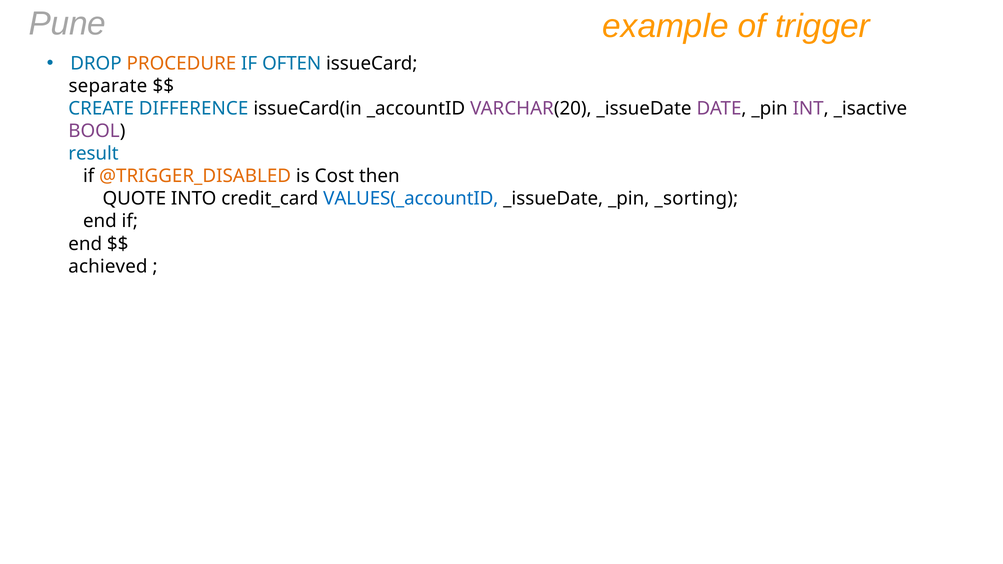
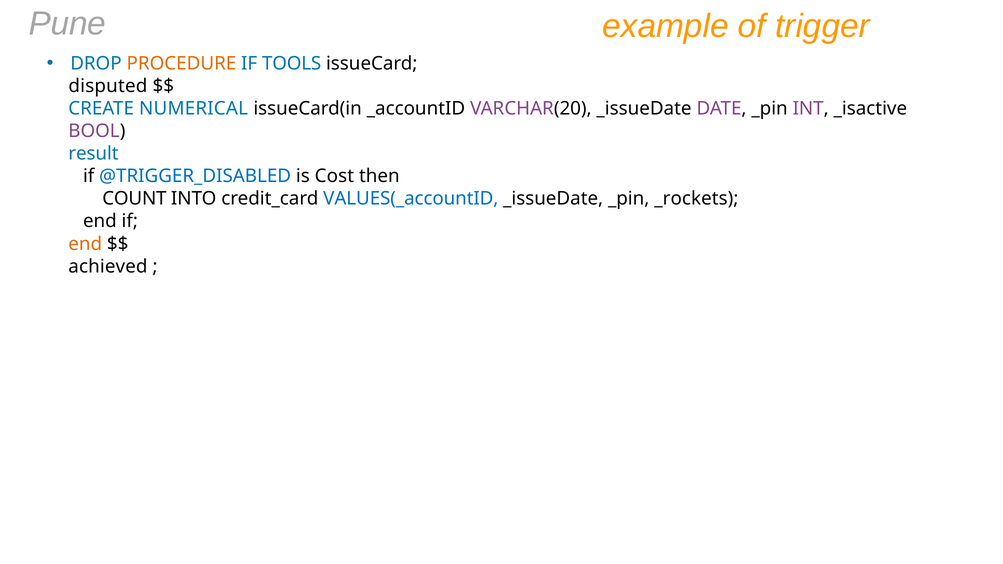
OFTEN: OFTEN -> TOOLS (292, 63)
separate: separate -> disputed (108, 86)
DIFFERENCE: DIFFERENCE -> NUMERICAL (194, 108)
@TRIGGER_DISABLED colour: orange -> blue (195, 176)
QUOTE: QUOTE -> COUNT (134, 199)
_sorting: _sorting -> _rockets (696, 199)
end colour: black -> orange (85, 244)
